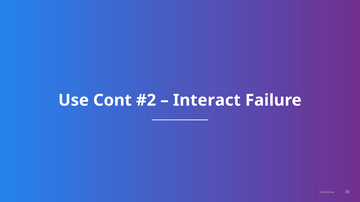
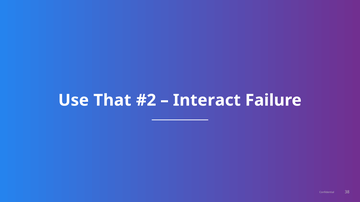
Cont: Cont -> That (112, 100)
